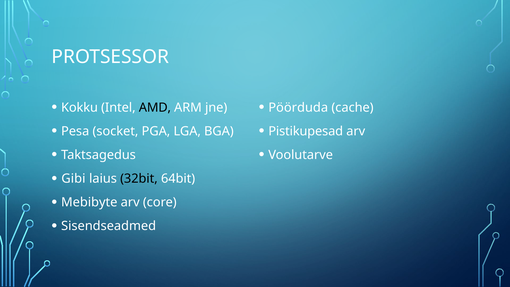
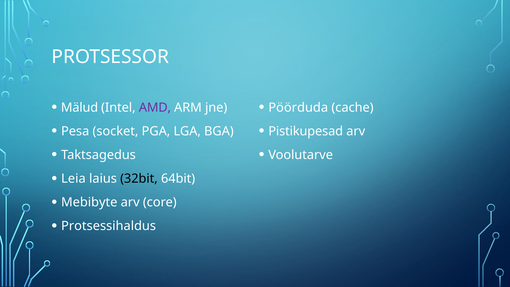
Kokku: Kokku -> Mälud (80, 108)
AMD colour: black -> purple (155, 108)
Gibi: Gibi -> Leia (73, 179)
Sisendseadmed: Sisendseadmed -> Protsessihaldus (109, 226)
